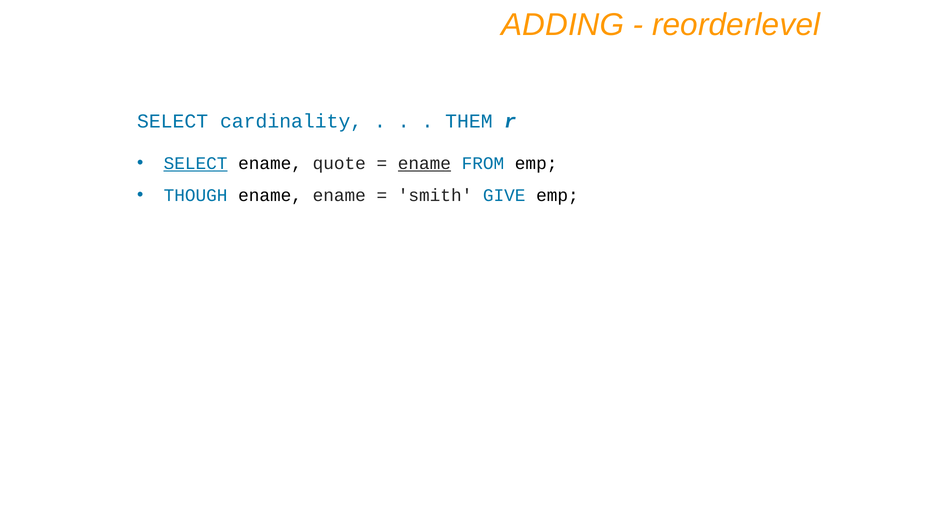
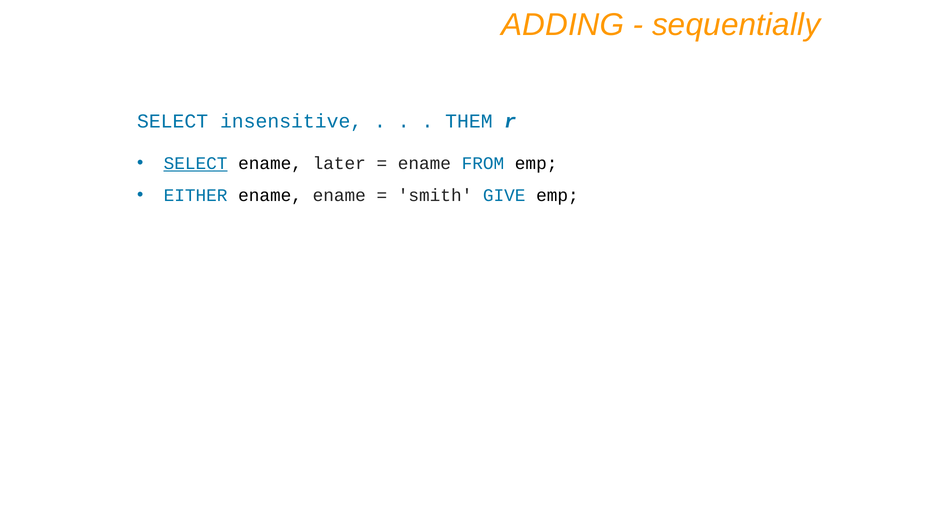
reorderlevel: reorderlevel -> sequentially (736, 25)
cardinality: cardinality -> insensitive (291, 121)
quote: quote -> later (339, 163)
ename underline: present -> none (424, 163)
THOUGH: THOUGH -> EITHER (196, 195)
